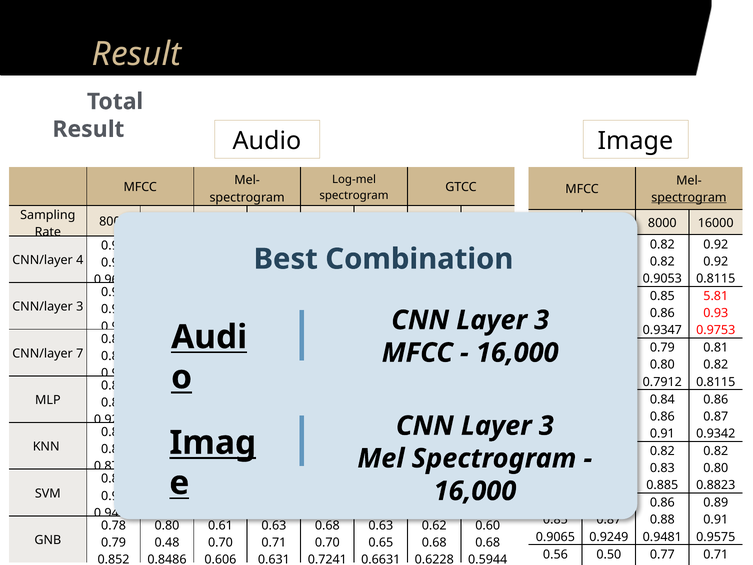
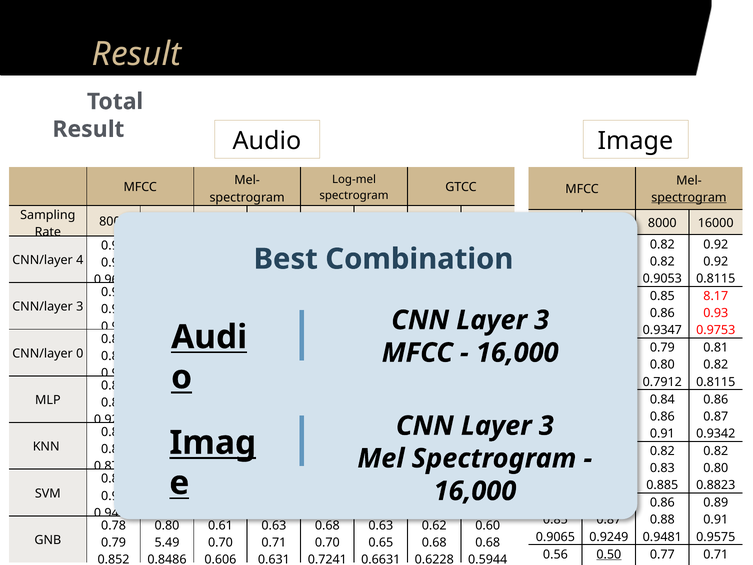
5.81: 5.81 -> 8.17 (716, 296)
7: 7 -> 0 (80, 353)
0.48: 0.48 -> 5.49 (167, 542)
0.50 underline: none -> present (609, 554)
